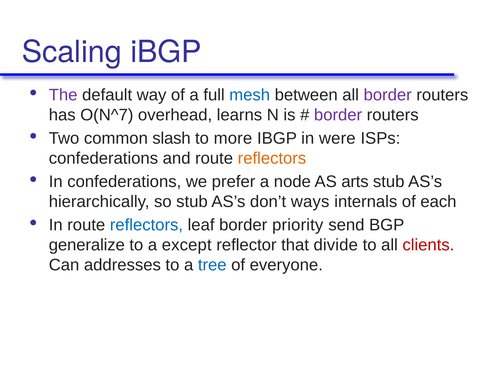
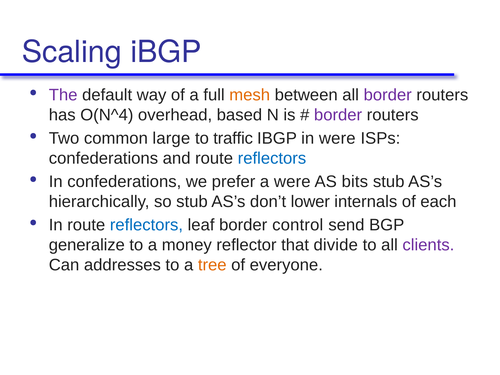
mesh colour: blue -> orange (250, 95)
O(N^7: O(N^7 -> O(N^4 (107, 115)
learns: learns -> based (239, 115)
slash: slash -> large (171, 138)
more: more -> traffic (233, 138)
reflectors colour: orange -> blue (272, 158)
a node: node -> were (292, 182)
arts: arts -> bits (355, 182)
ways: ways -> lower (310, 202)
priority: priority -> control (298, 225)
except: except -> money (187, 245)
clients colour: red -> purple (428, 245)
tree colour: blue -> orange (212, 265)
